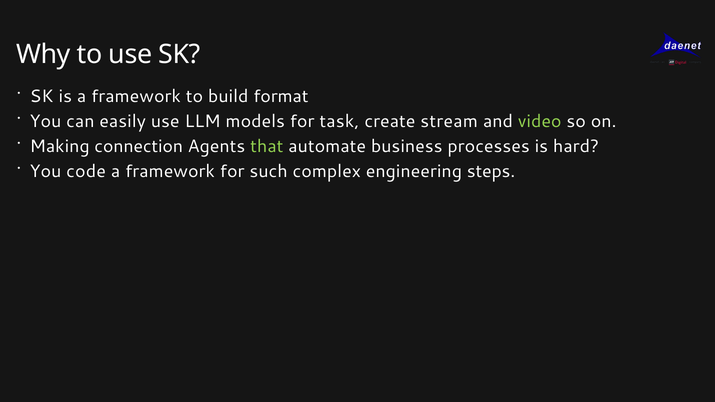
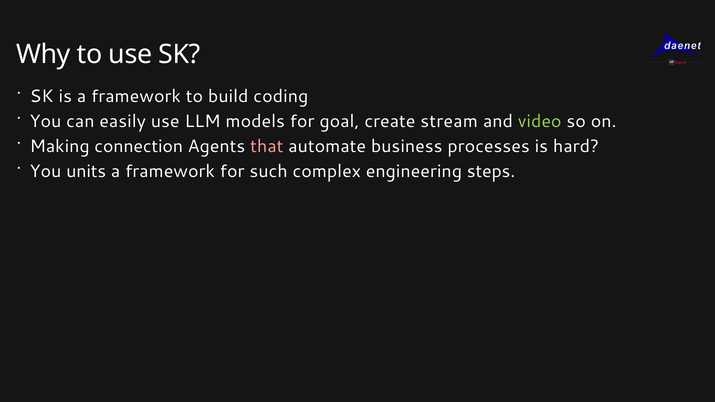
format: format -> coding (281, 96)
task: task -> goal (339, 121)
that colour: light green -> pink (267, 146)
code: code -> units (86, 171)
